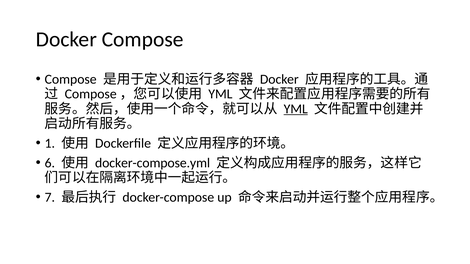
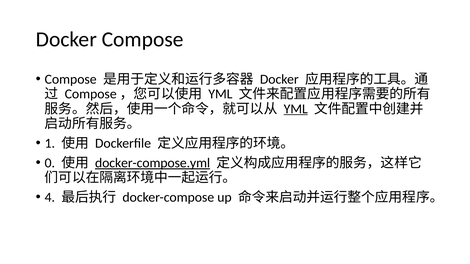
6: 6 -> 0 (50, 163)
docker-compose.yml underline: none -> present (153, 163)
7: 7 -> 4 (50, 198)
